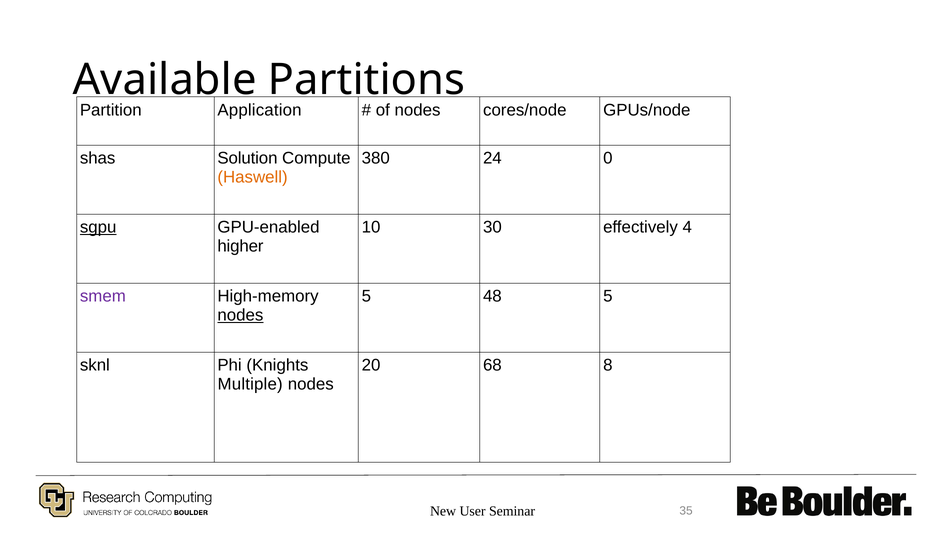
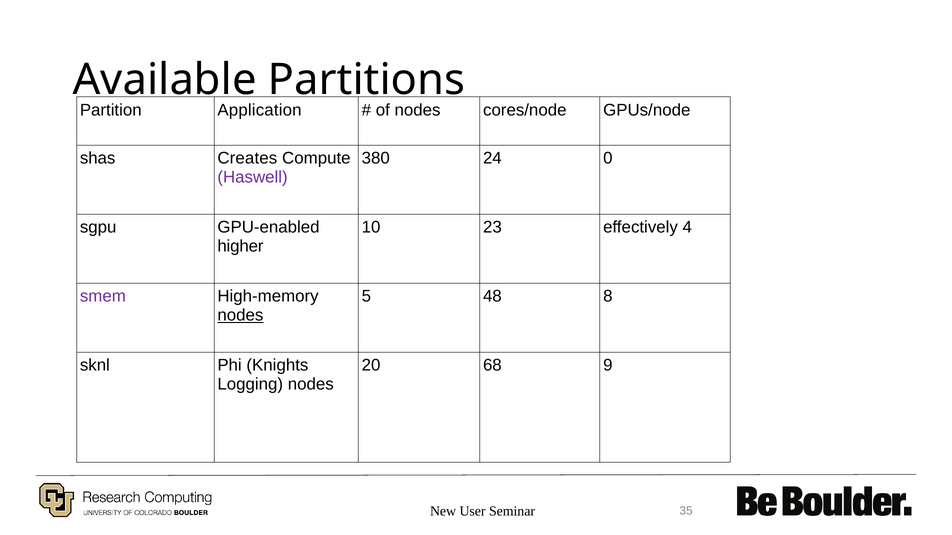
Solution: Solution -> Creates (247, 158)
Haswell colour: orange -> purple (253, 177)
sgpu underline: present -> none (98, 227)
30: 30 -> 23 (492, 227)
48 5: 5 -> 8 (608, 296)
8: 8 -> 9 (608, 365)
Multiple: Multiple -> Logging (250, 384)
